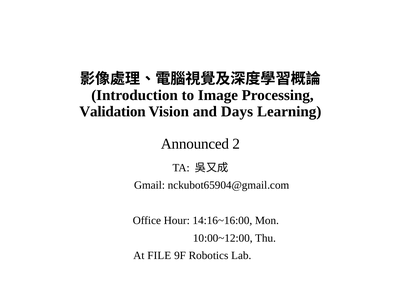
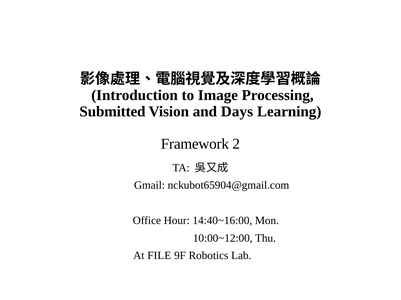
Validation: Validation -> Submitted (113, 112)
Announced: Announced -> Framework (195, 144)
14:16~16:00: 14:16~16:00 -> 14:40~16:00 (222, 221)
